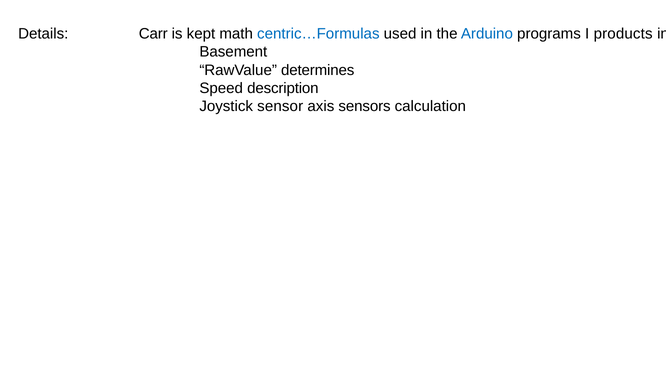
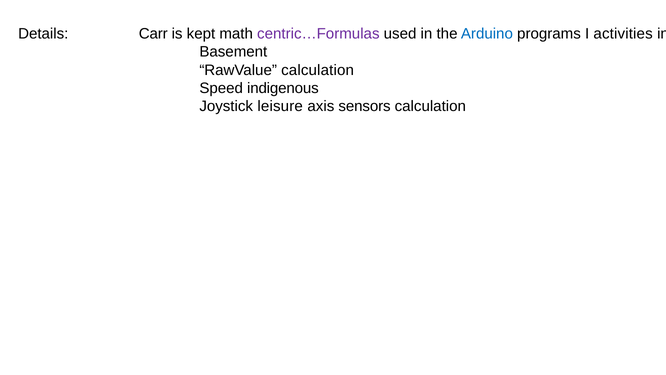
centric…Formulas colour: blue -> purple (318, 34)
products: products -> activities (623, 34)
RawValue determines: determines -> calculation (318, 70)
description: description -> indigenous (283, 88)
sensor: sensor -> leisure (280, 106)
